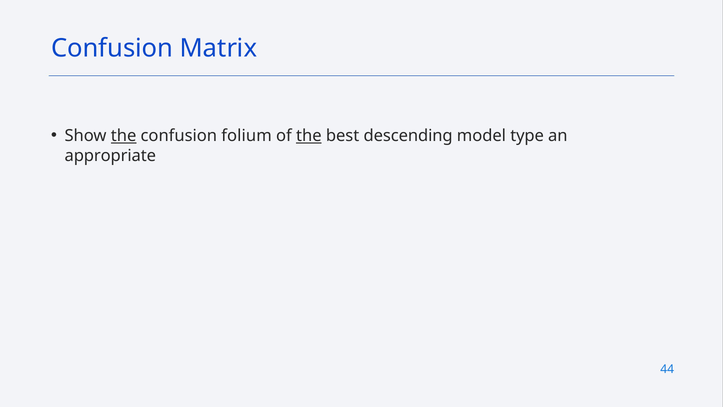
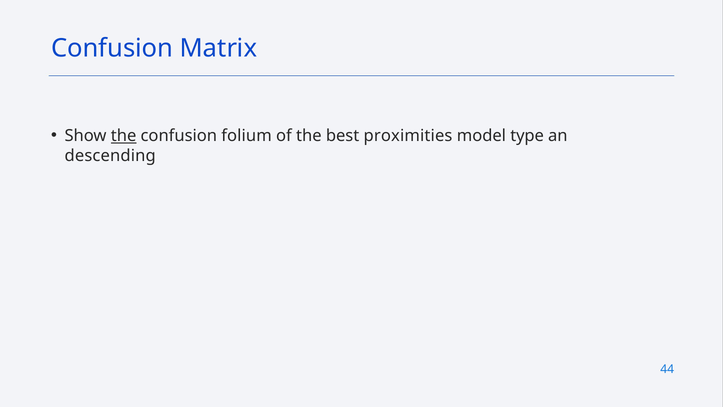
the underline: present -> none (309, 136)
descending: descending -> proximities (408, 136)
appropriate: appropriate -> descending (110, 156)
